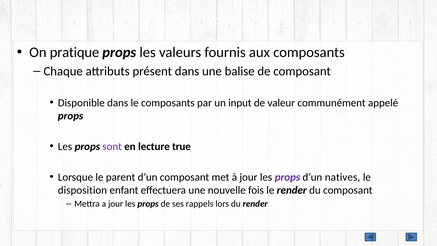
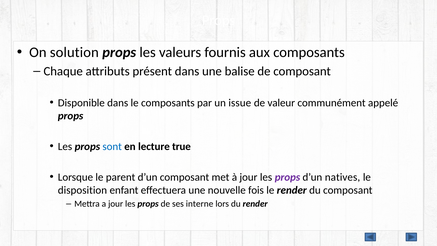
pratique: pratique -> solution (74, 52)
input: input -> issue (240, 103)
sont colour: purple -> blue (112, 146)
rappels: rappels -> interne (200, 204)
